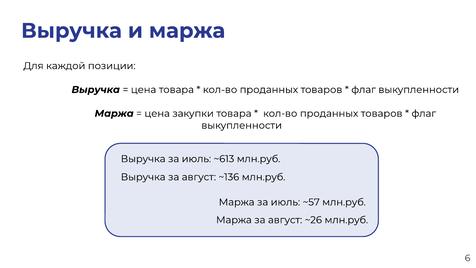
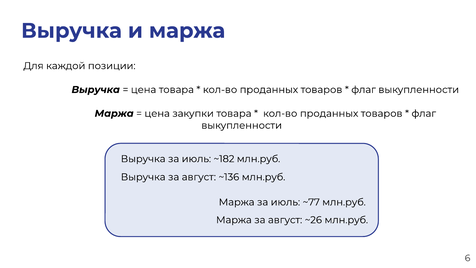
~613: ~613 -> ~182 (224, 159)
~57: ~57 -> ~77 (311, 202)
